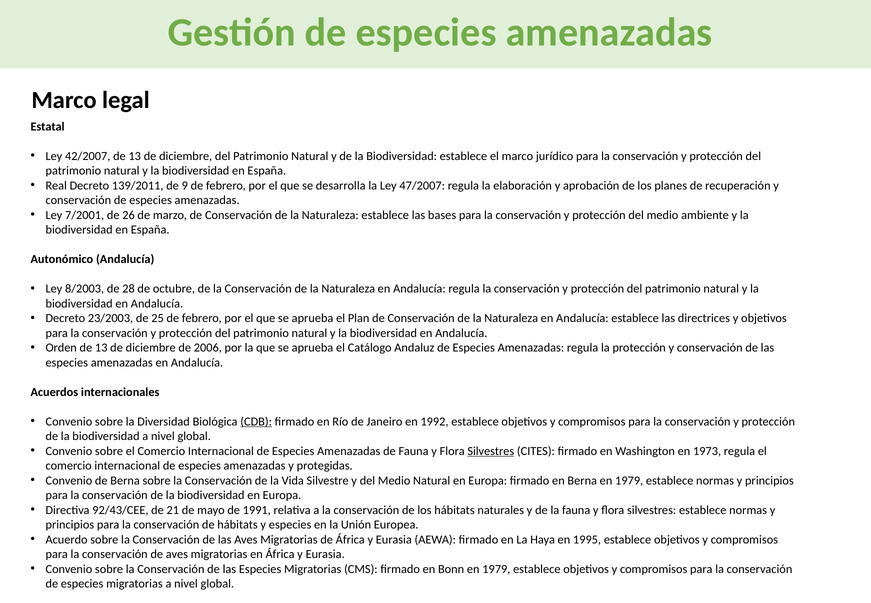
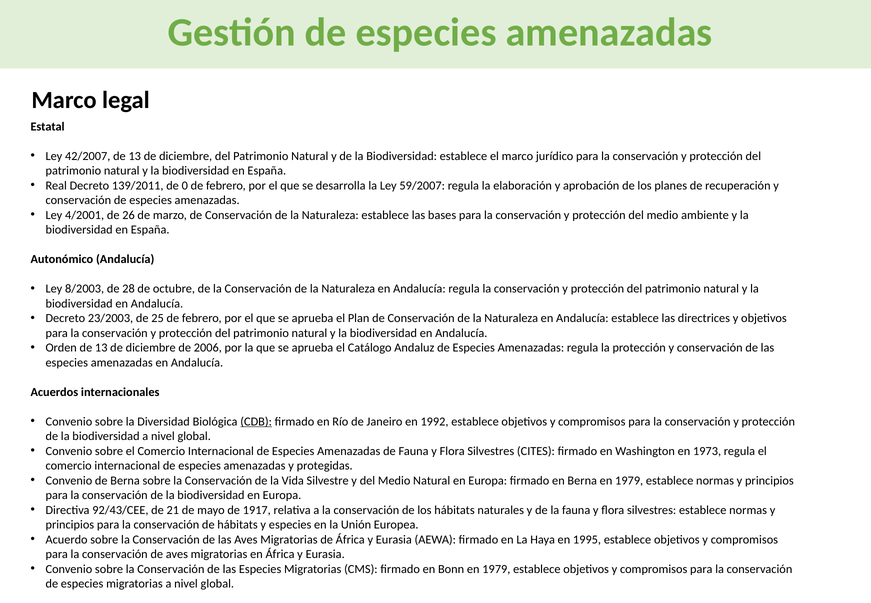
9: 9 -> 0 (185, 186)
47/2007: 47/2007 -> 59/2007 (422, 186)
7/2001: 7/2001 -> 4/2001 (85, 215)
Silvestres underline: present -> none (491, 451)
1991: 1991 -> 1917 (257, 510)
